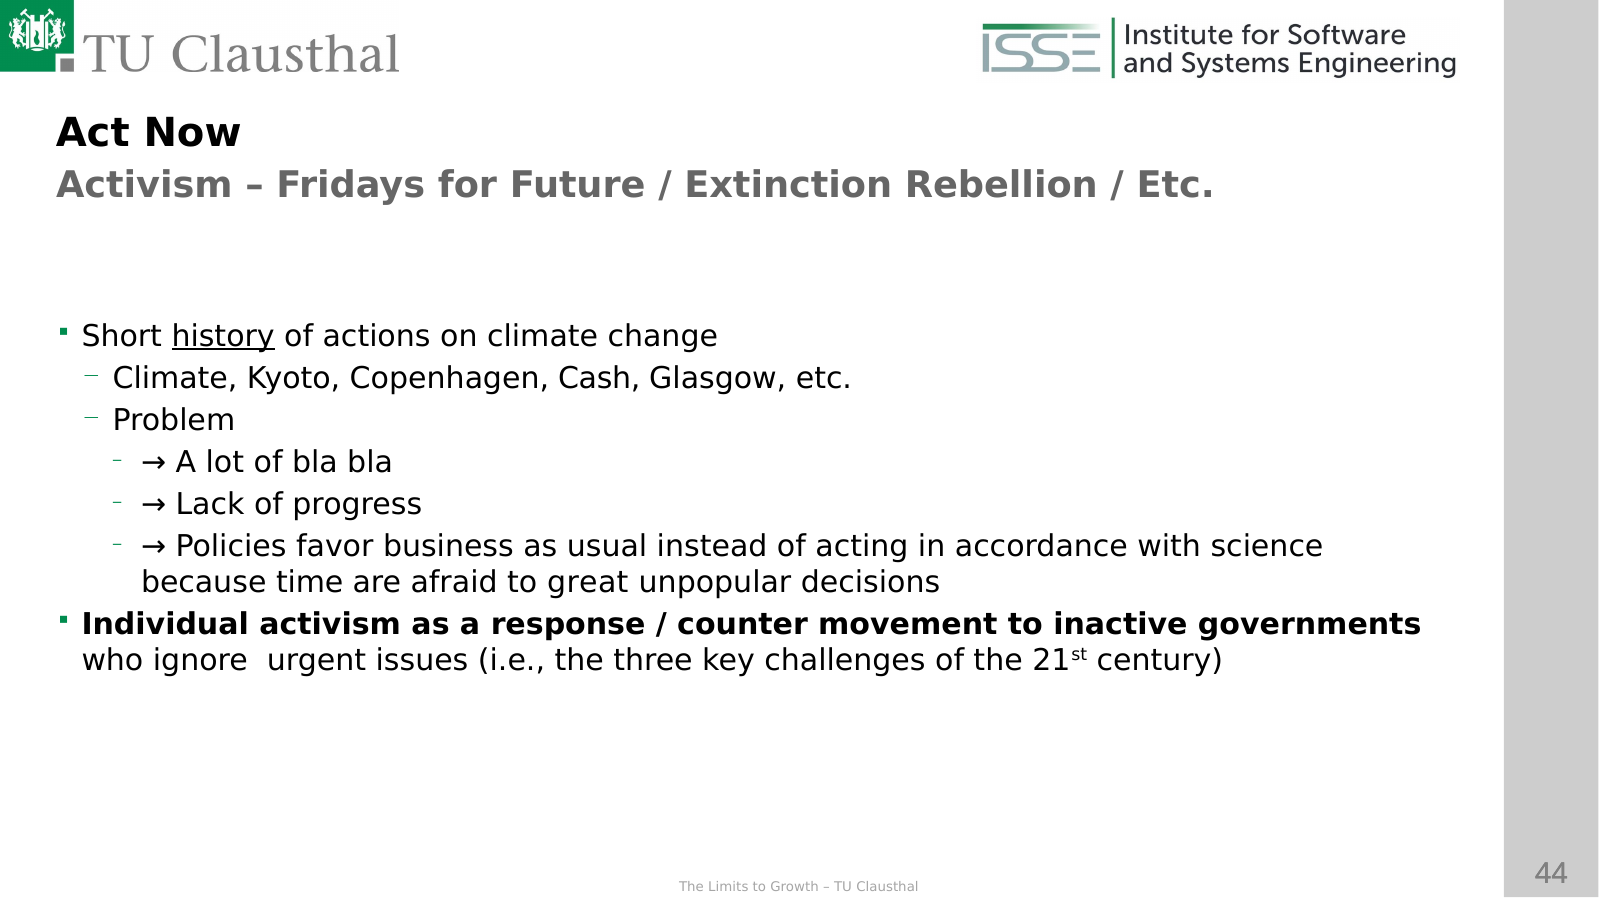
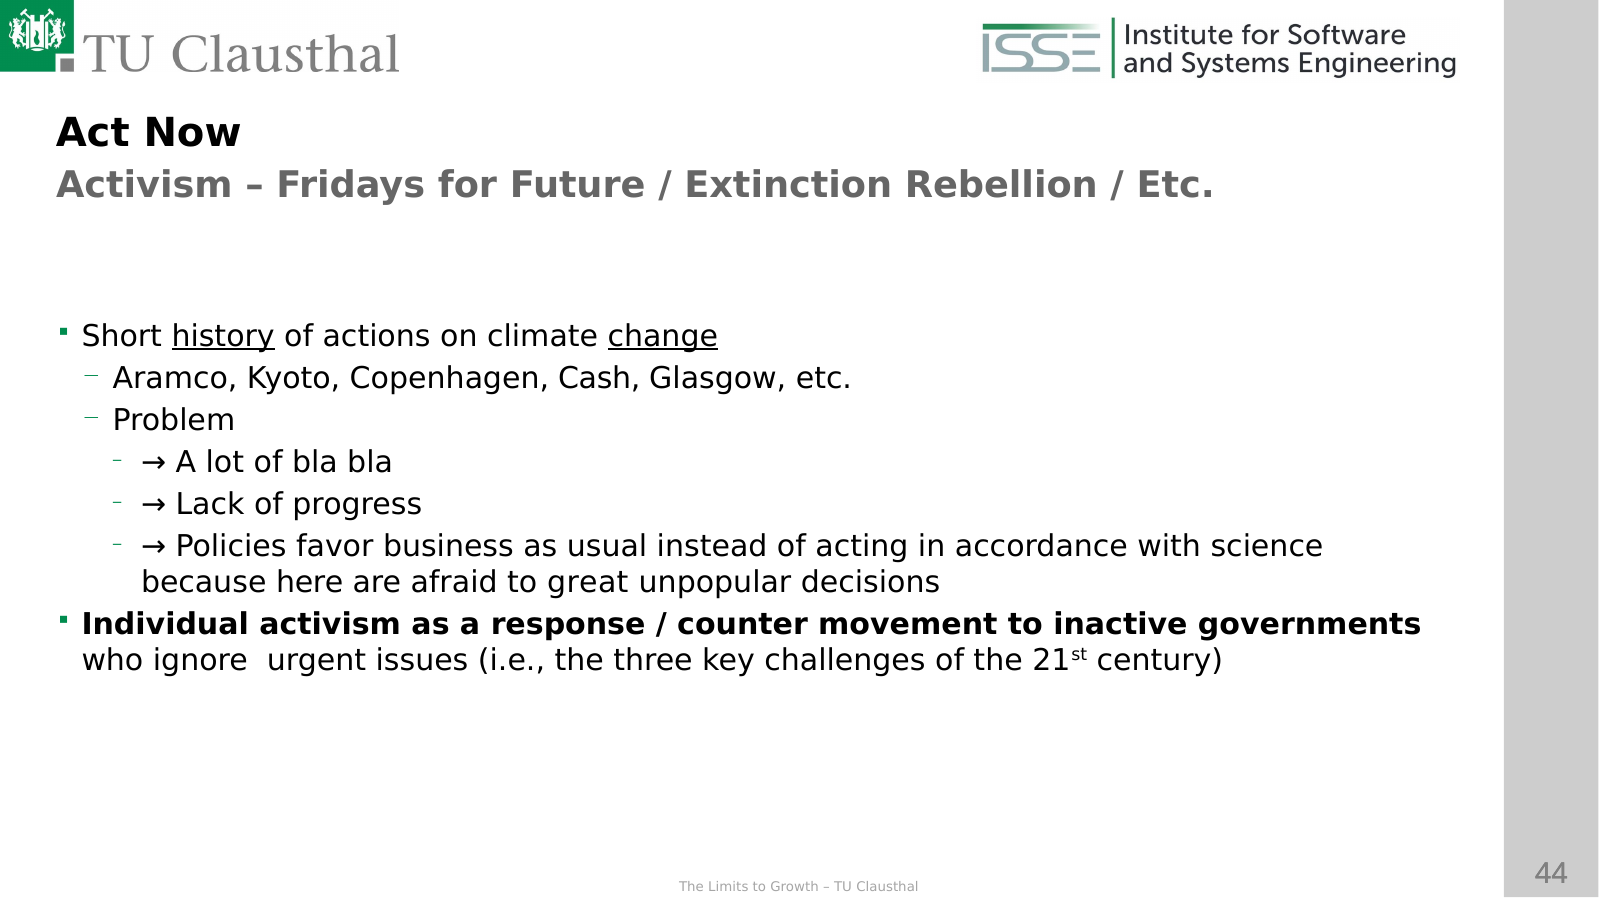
change underline: none -> present (663, 336)
Climate: Climate -> Aramco (175, 379)
time: time -> here (310, 583)
